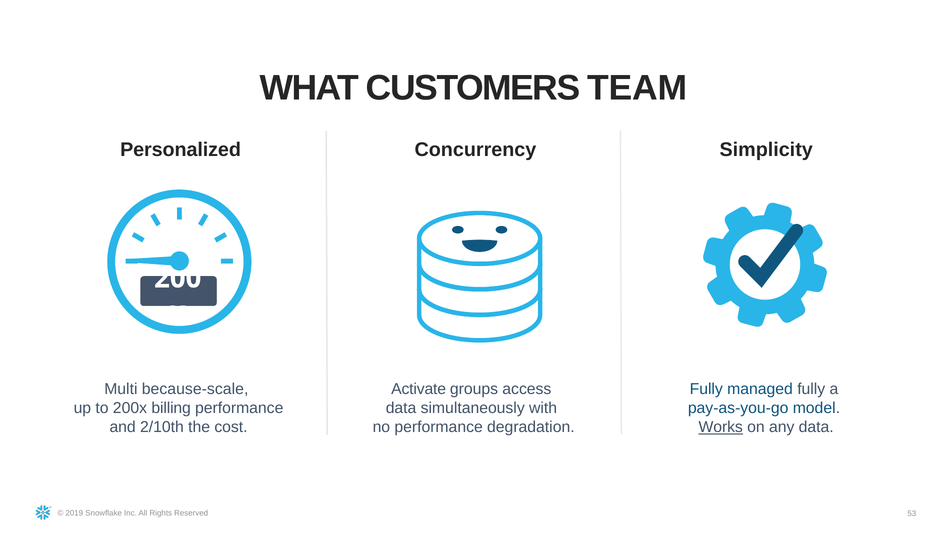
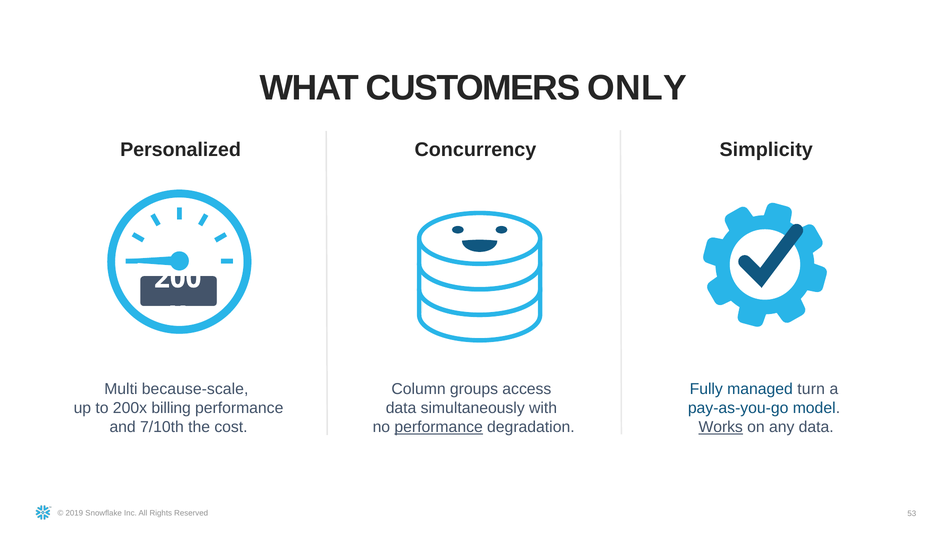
TEAM: TEAM -> ONLY (637, 88)
Activate: Activate -> Column (419, 389)
managed fully: fully -> turn (811, 389)
2/10th: 2/10th -> 7/10th (162, 427)
performance underline: none -> present (439, 427)
